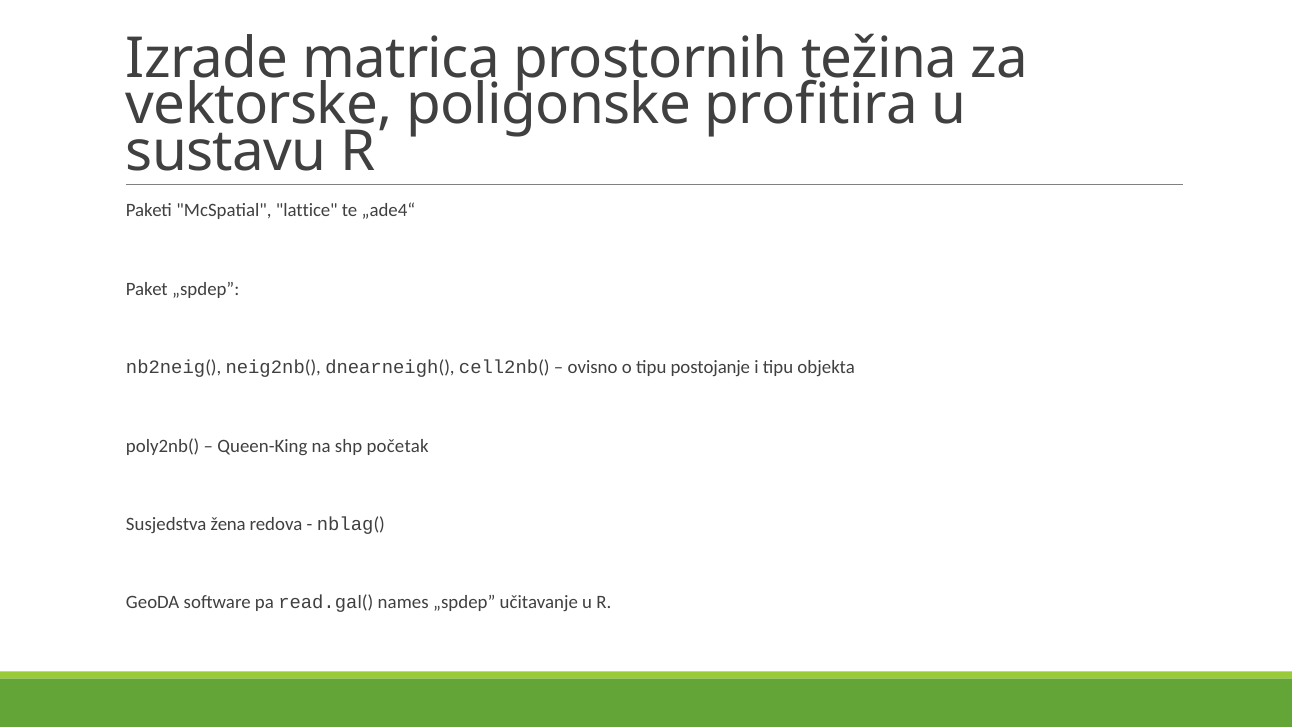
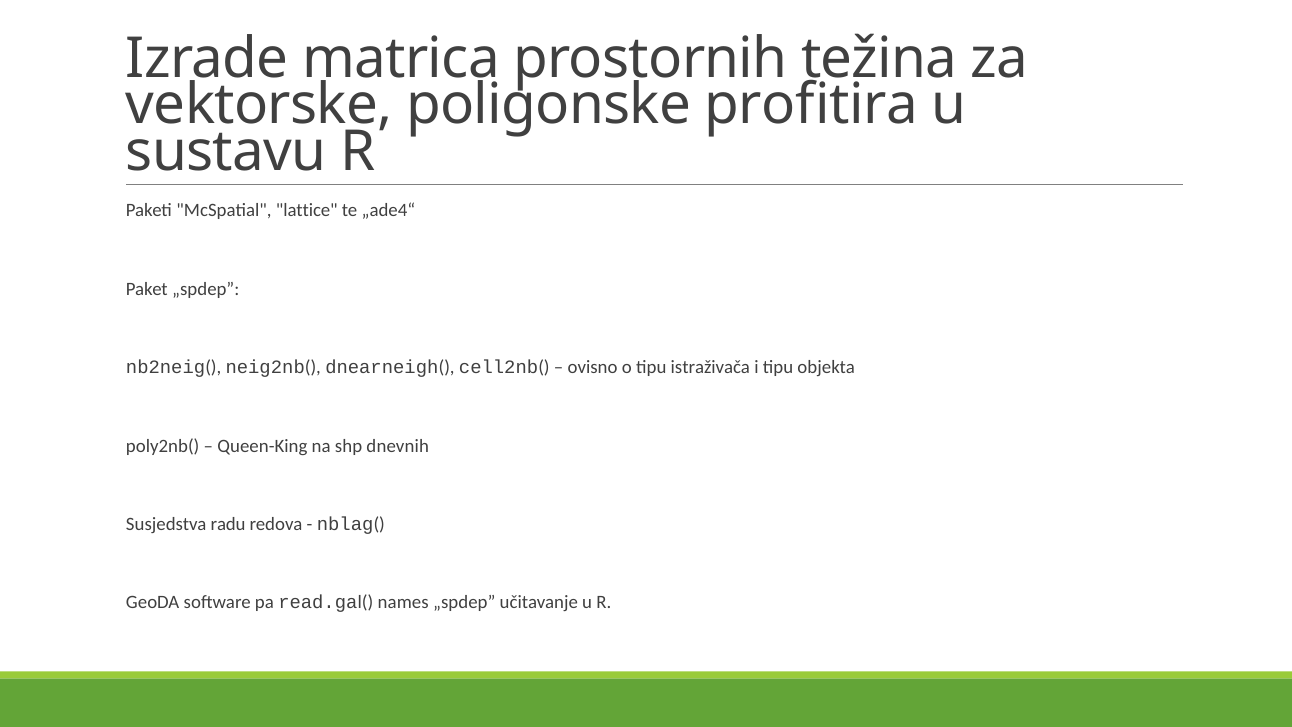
postojanje: postojanje -> istraživača (710, 367)
početak: početak -> dnevnih (398, 446)
žena: žena -> radu (228, 524)
